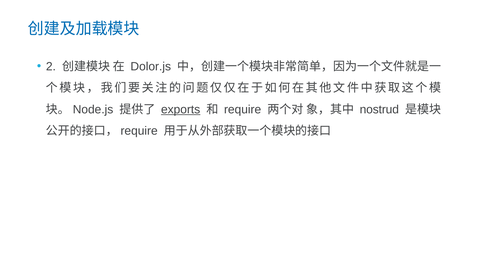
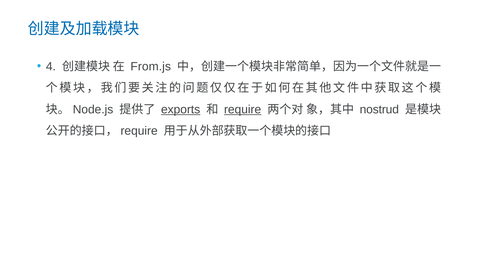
2: 2 -> 4 (51, 66)
Dolor.js: Dolor.js -> From.js (151, 66)
require underline: none -> present (243, 109)
